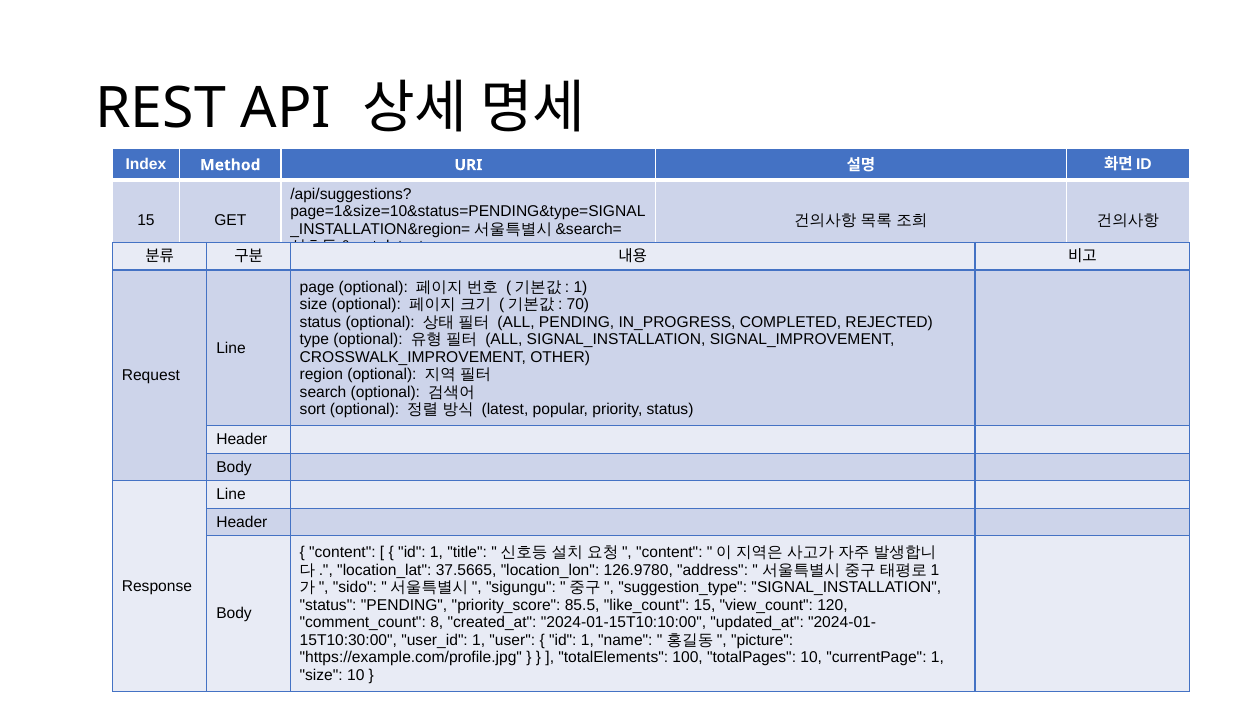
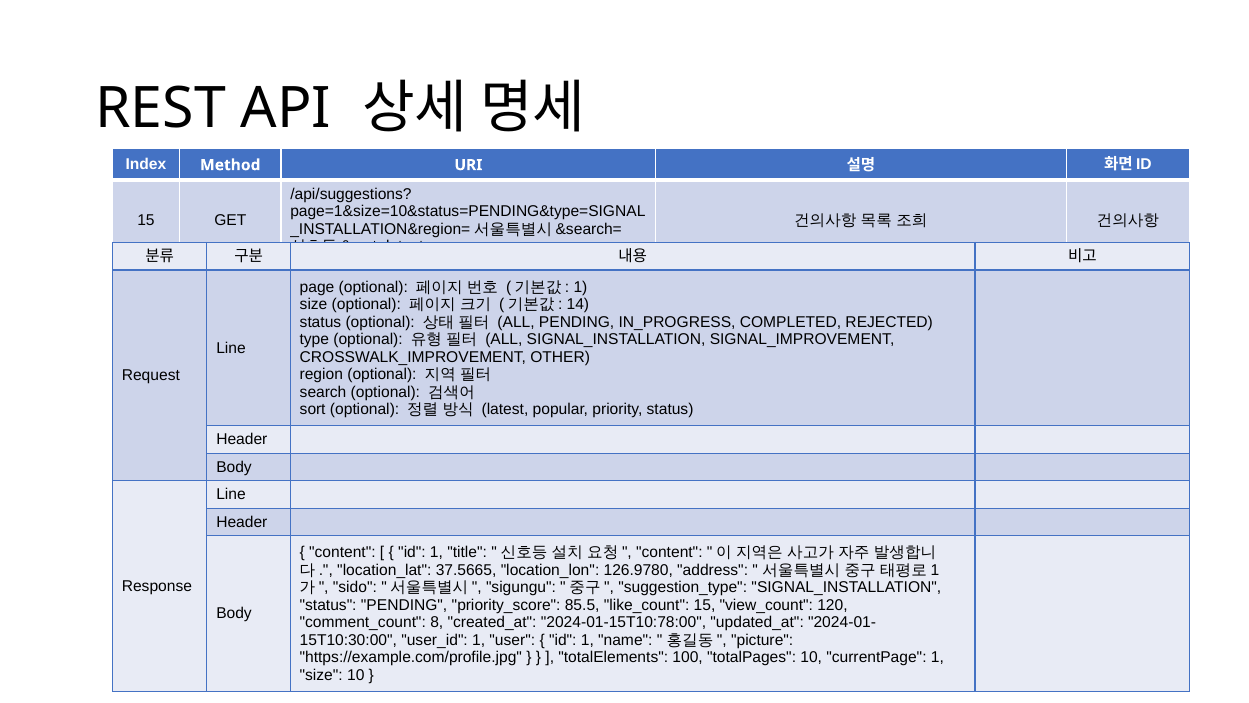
70: 70 -> 14 (578, 304)
2024-01-15T10:10:00: 2024-01-15T10:10:00 -> 2024-01-15T10:78:00 (624, 622)
